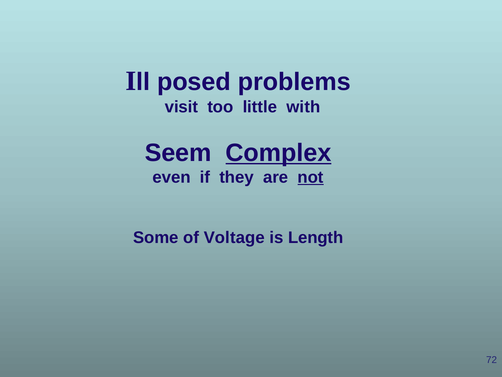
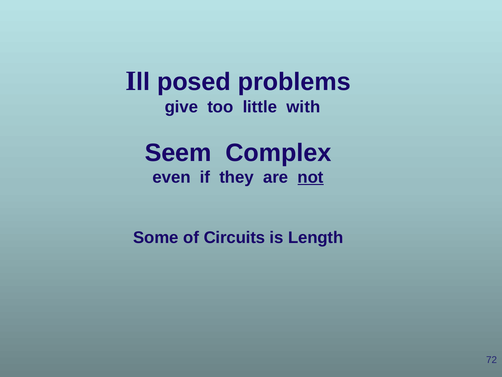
visit: visit -> give (181, 107)
Complex underline: present -> none (278, 153)
Voltage: Voltage -> Circuits (234, 237)
